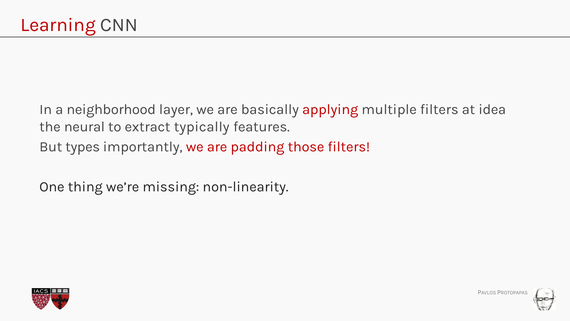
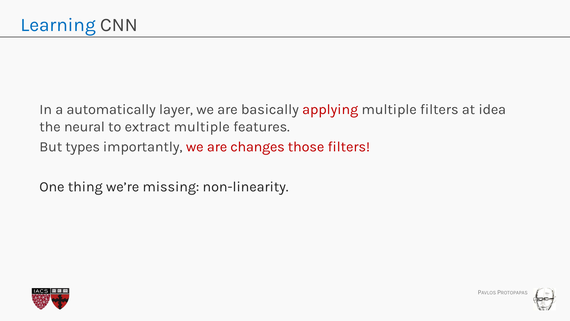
Learning colour: red -> blue (58, 25)
neighborhood: neighborhood -> automatically (111, 109)
extract typically: typically -> multiple (202, 127)
padding: padding -> changes (258, 147)
